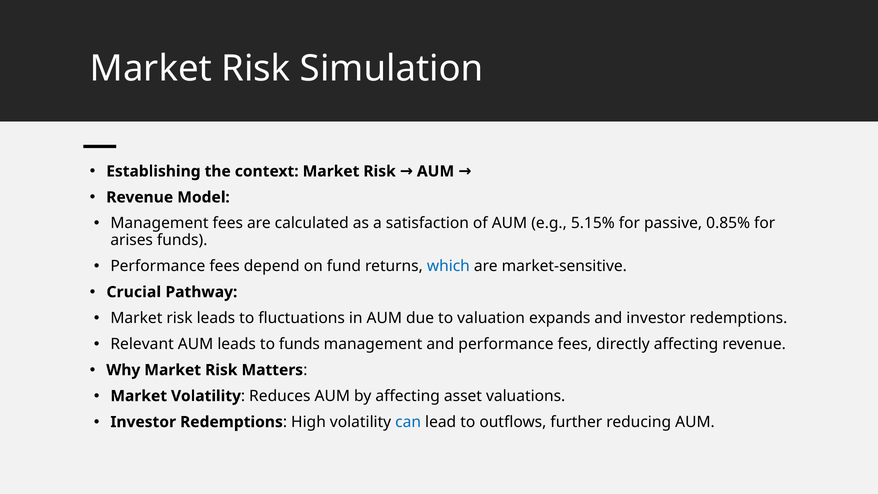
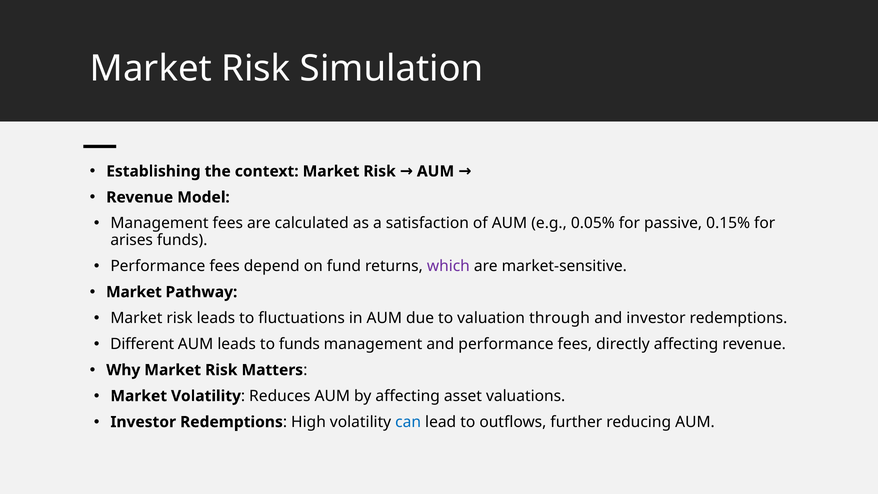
5.15%: 5.15% -> 0.05% (593, 223)
0.85%: 0.85% -> 0.15% (728, 223)
which colour: blue -> purple (448, 266)
Crucial: Crucial -> Market (134, 292)
expands: expands -> through (560, 318)
Relevant: Relevant -> Different (142, 344)
